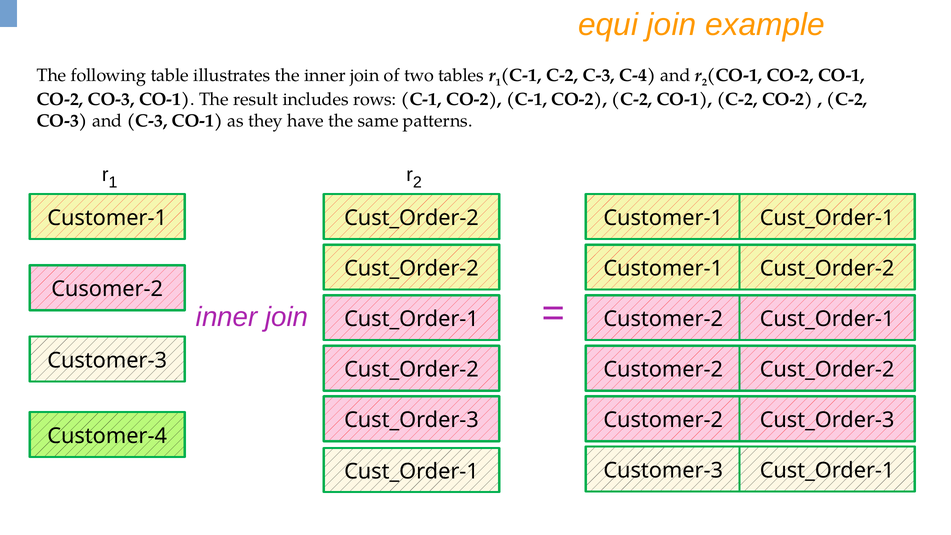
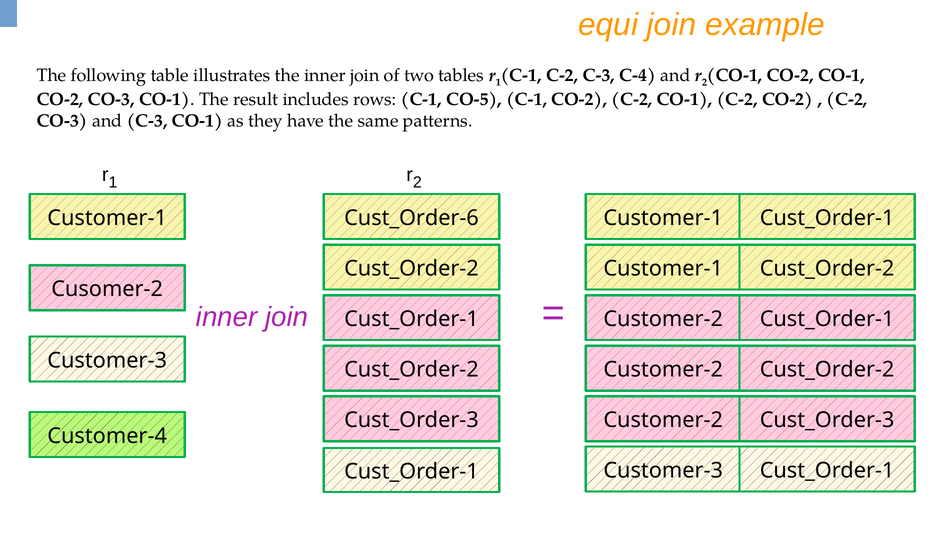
rows C-1 CO-2: CO-2 -> CO-5 (474, 100)
Cust_Order-2: Cust_Order-2 -> Cust_Order-6 (411, 218)
